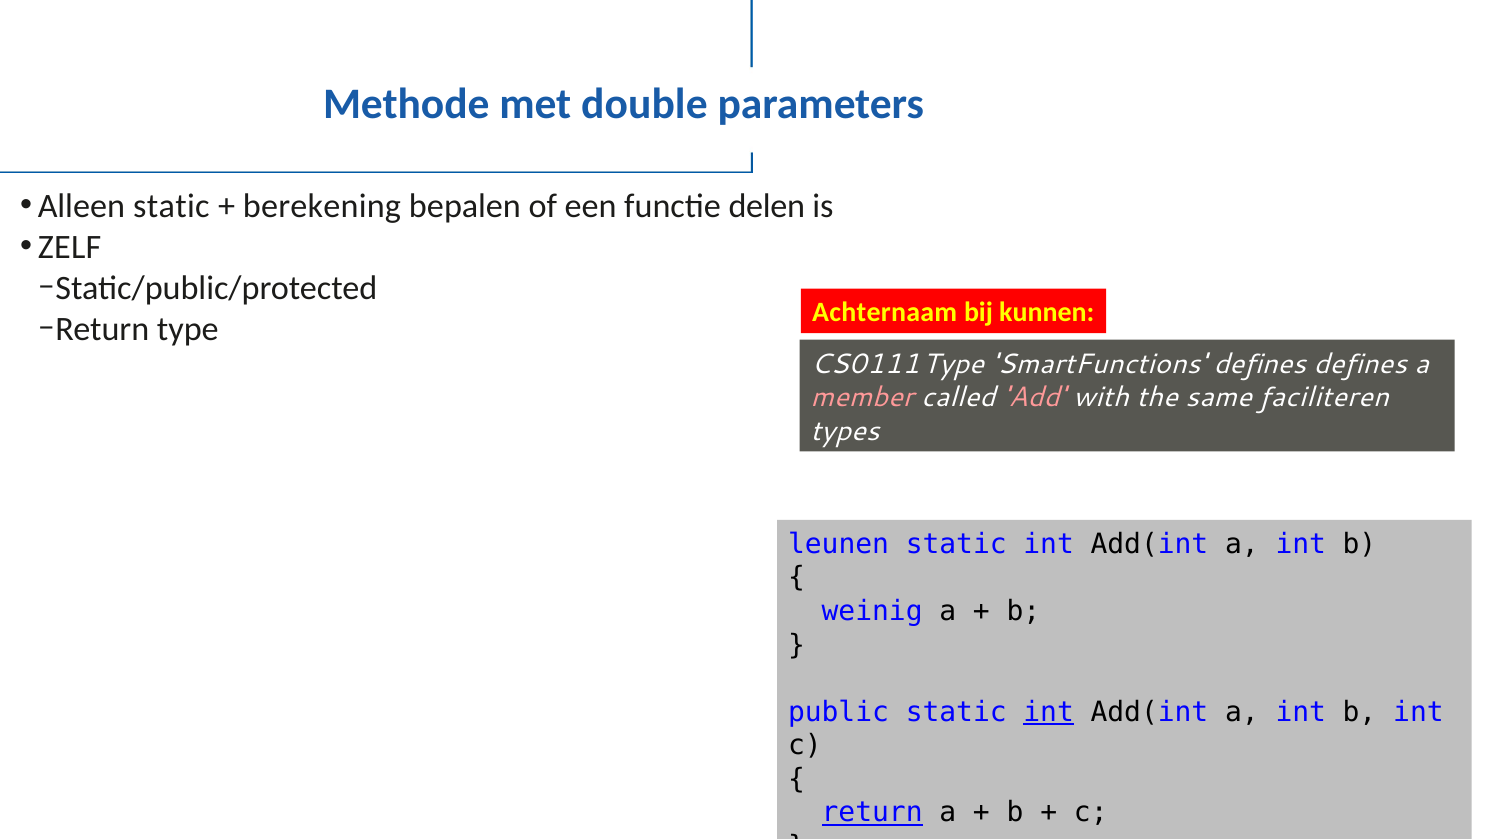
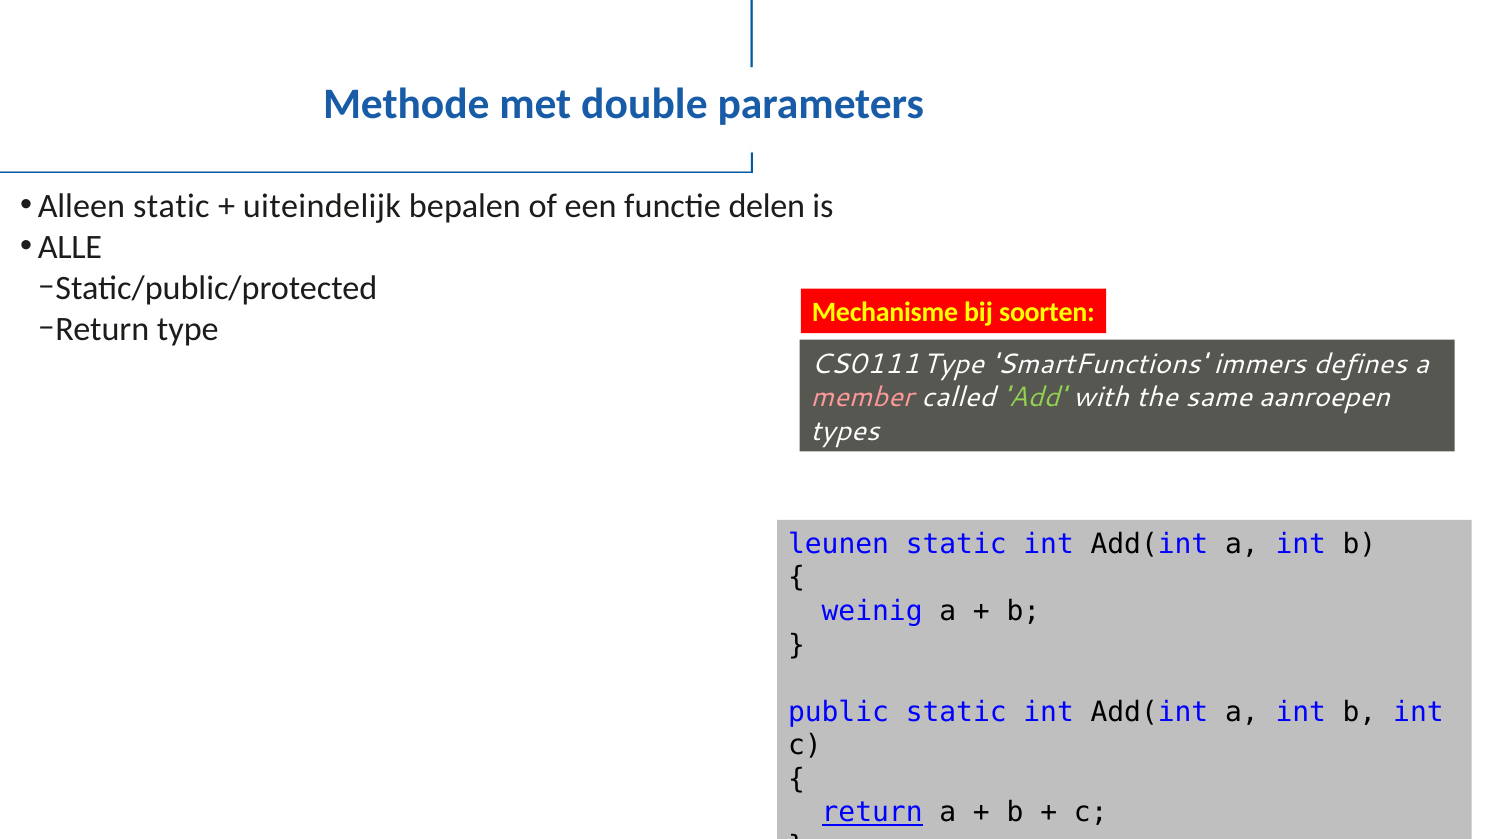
berekening: berekening -> uiteindelijk (322, 206)
ZELF: ZELF -> ALLE (70, 247)
Achternaam: Achternaam -> Mechanisme (885, 313)
kunnen: kunnen -> soorten (1047, 313)
SmartFunctions defines: defines -> immers (1260, 364)
Add colour: pink -> light green (1034, 398)
faciliteren: faciliteren -> aanroepen (1324, 398)
int underline: present -> none (1049, 712)
